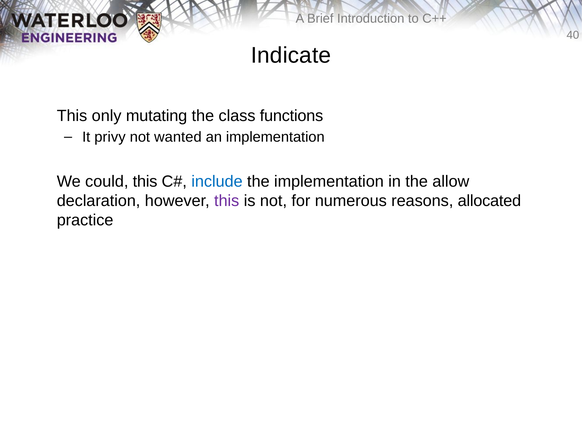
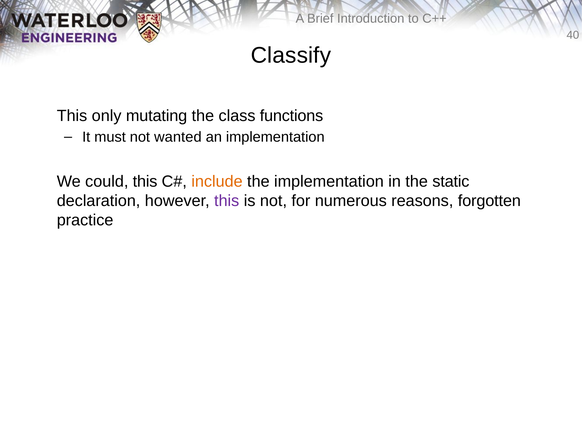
Indicate: Indicate -> Classify (291, 55)
privy: privy -> must (110, 137)
include colour: blue -> orange (217, 181)
allow: allow -> static (451, 181)
allocated: allocated -> forgotten (489, 201)
